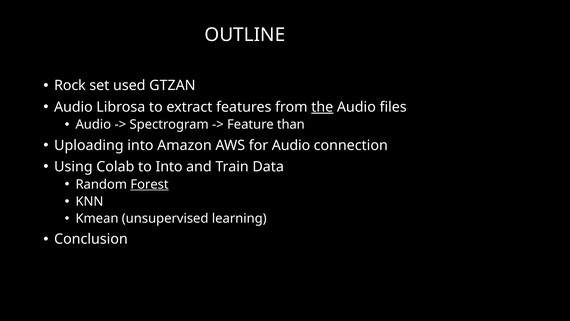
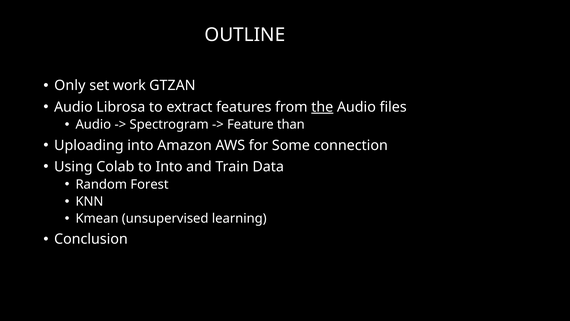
Rock: Rock -> Only (70, 86)
used: used -> work (129, 86)
for Audio: Audio -> Some (291, 145)
Forest underline: present -> none (149, 184)
